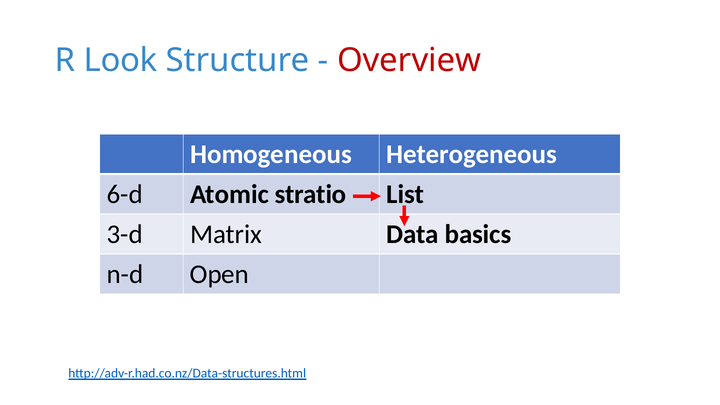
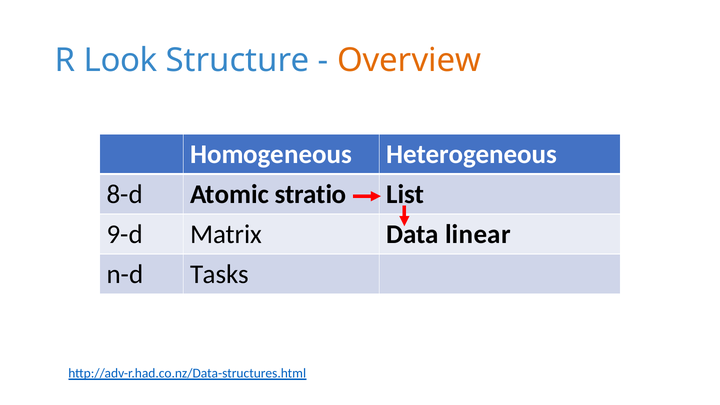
Overview colour: red -> orange (409, 60)
6-d: 6-d -> 8-d (125, 194)
3-d: 3-d -> 9-d (125, 234)
basics: basics -> linear (478, 234)
Open: Open -> Tasks (219, 274)
